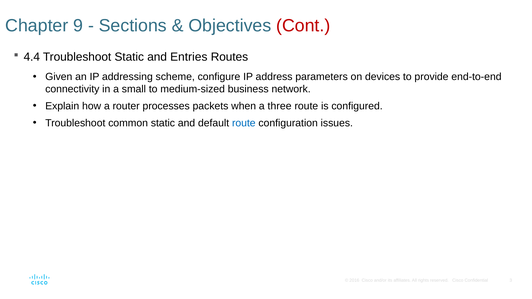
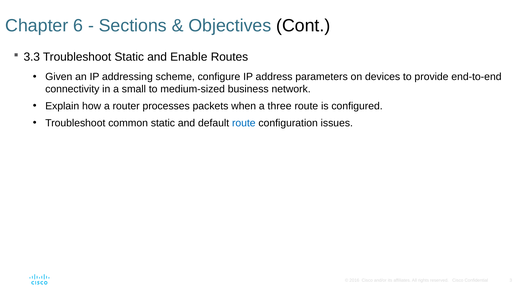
9: 9 -> 6 (78, 26)
Cont colour: red -> black (303, 26)
4.4: 4.4 -> 3.3 (32, 57)
Entries: Entries -> Enable (189, 57)
